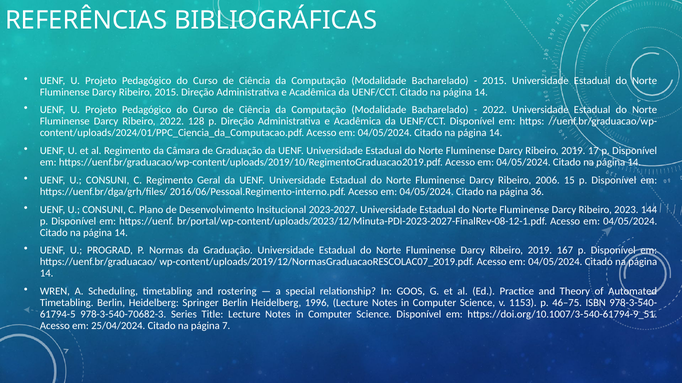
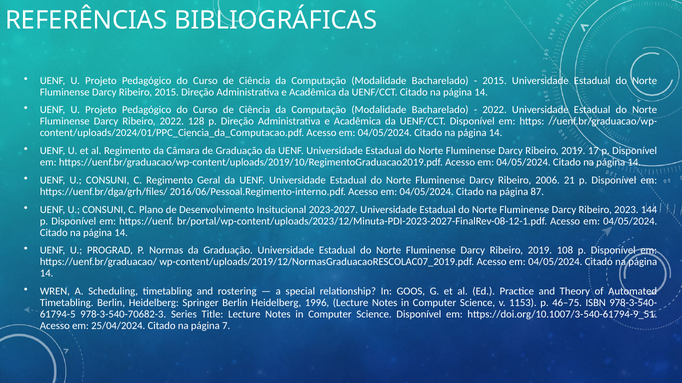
15: 15 -> 21 (569, 180)
36: 36 -> 87 (537, 192)
167: 167 -> 108 (565, 251)
